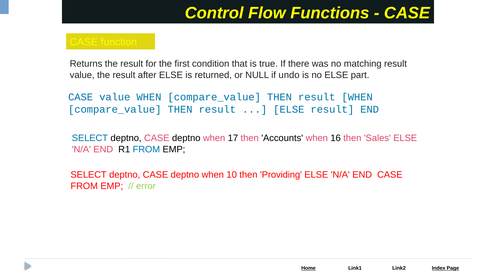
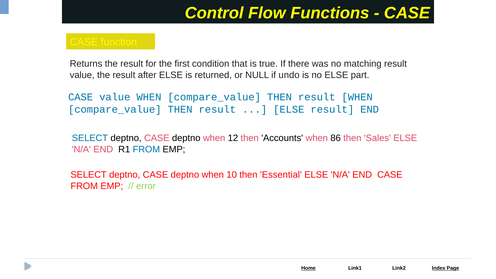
17: 17 -> 12 (233, 138)
16: 16 -> 86 (336, 138)
Providing: Providing -> Essential (281, 175)
